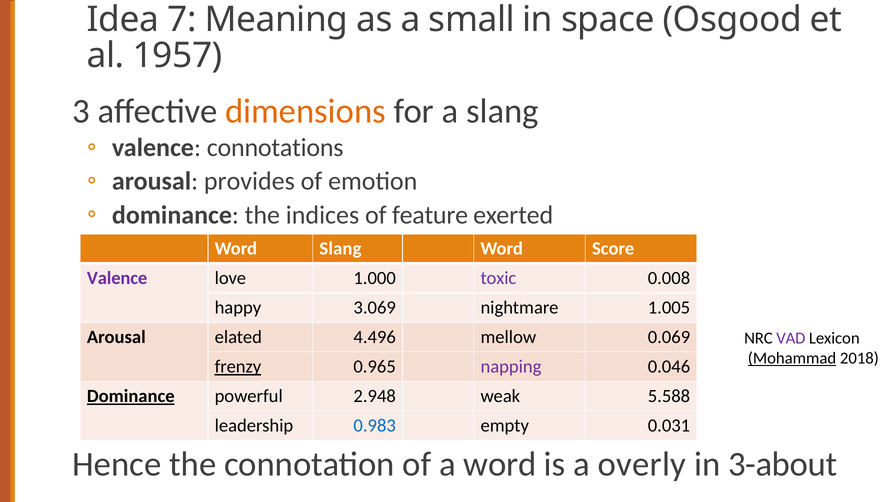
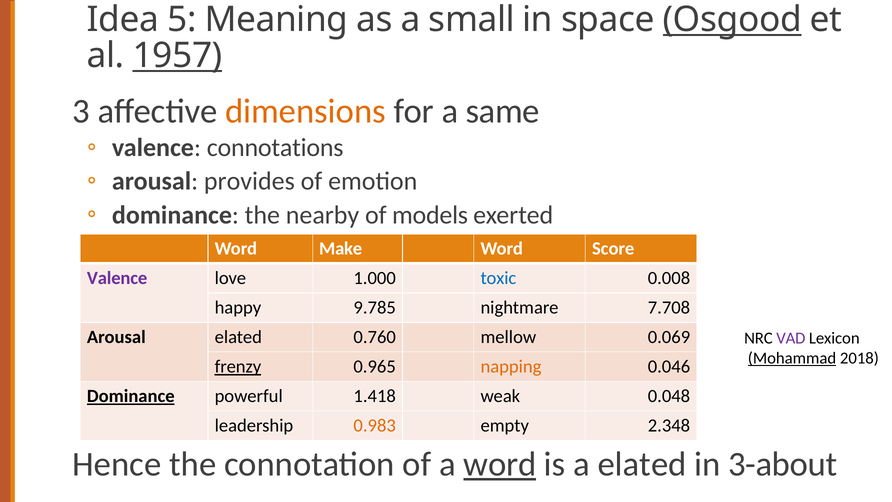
7: 7 -> 5 (182, 20)
Osgood underline: none -> present (732, 20)
1957 underline: none -> present (178, 56)
a slang: slang -> same (503, 111)
indices: indices -> nearby (323, 215)
feature: feature -> models (430, 215)
Word Slang: Slang -> Make (341, 249)
toxic colour: purple -> blue (498, 278)
3.069: 3.069 -> 9.785 (375, 308)
1.005: 1.005 -> 7.708 (669, 308)
4.496: 4.496 -> 0.760 (375, 337)
napping colour: purple -> orange (511, 367)
2.948: 2.948 -> 1.418 (375, 396)
5.588: 5.588 -> 0.048 (669, 396)
0.983 colour: blue -> orange (375, 426)
0.031: 0.031 -> 2.348 (669, 426)
word underline: none -> present (500, 464)
a overly: overly -> elated (642, 464)
